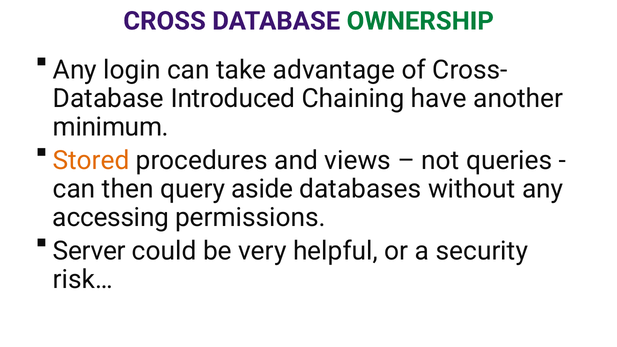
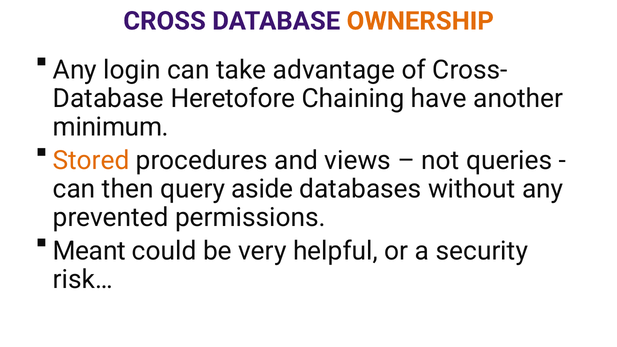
OWNERSHIP colour: green -> orange (420, 21)
Introduced: Introduced -> Heretofore (233, 99)
accessing: accessing -> prevented (111, 217)
Server: Server -> Meant (89, 251)
